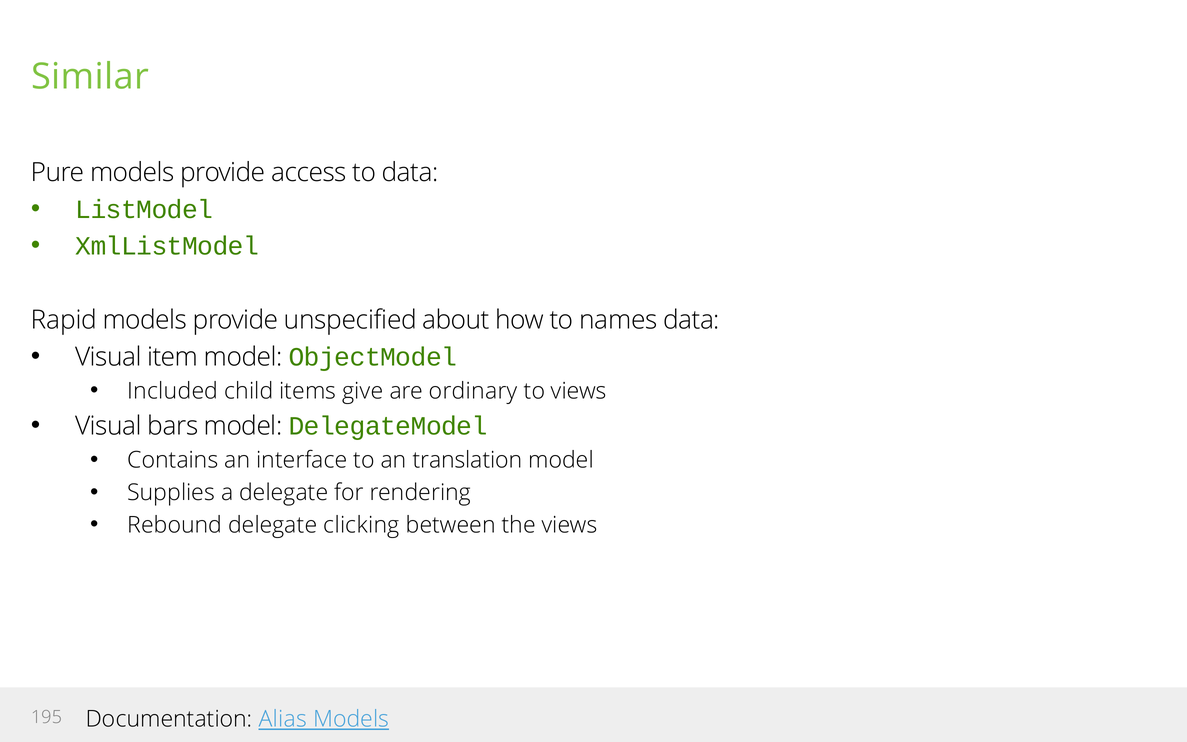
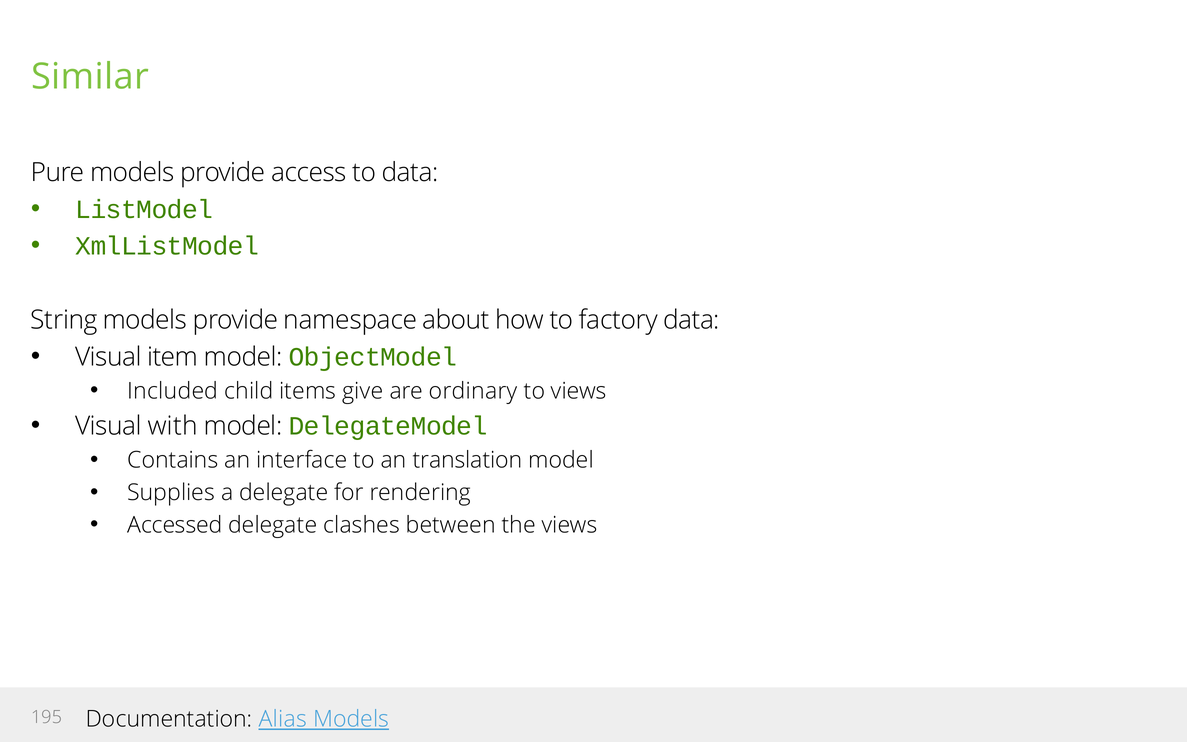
Rapid: Rapid -> String (64, 320)
unspecified: unspecified -> namespace (350, 320)
names: names -> factory (618, 320)
bars: bars -> with (173, 426)
Rebound: Rebound -> Accessed (175, 525)
clicking: clicking -> clashes (361, 525)
